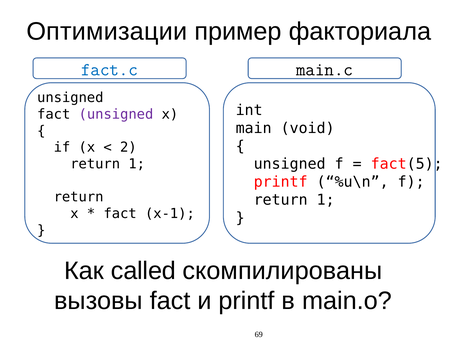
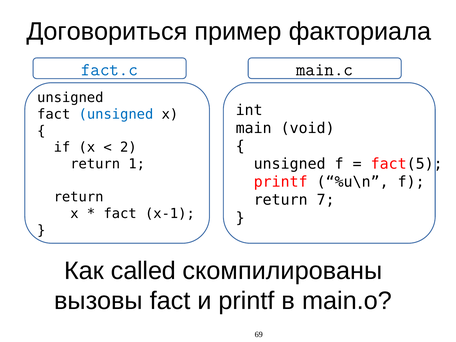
Оптимизации: Оптимизации -> Договориться (107, 32)
unsigned colour: purple -> blue (116, 114)
1: 1 -> 7 (326, 200)
